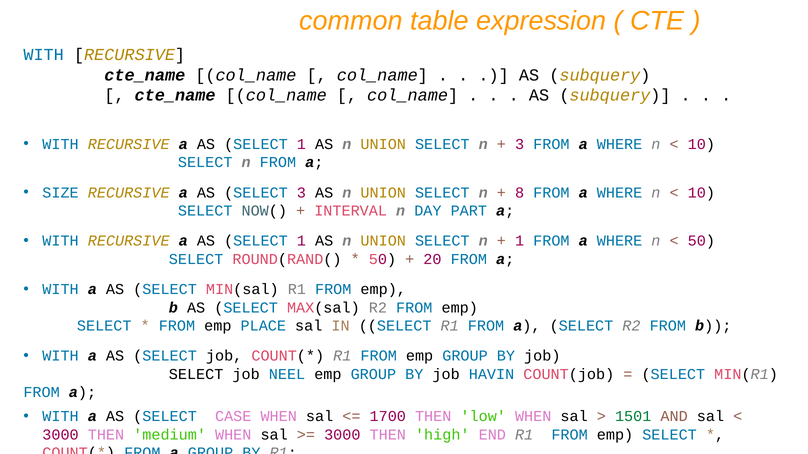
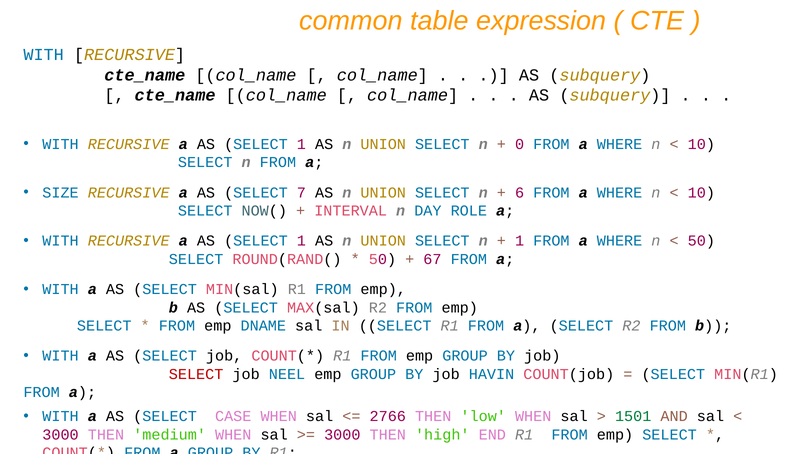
3: 3 -> 0 (520, 144)
SELECT 3: 3 -> 7 (301, 193)
8: 8 -> 6 (520, 193)
PART: PART -> ROLE (469, 211)
20: 20 -> 67 (432, 259)
PLACE: PLACE -> DNAME (263, 326)
SELECT colour: black -> red (196, 375)
1700: 1700 -> 2766 (388, 417)
